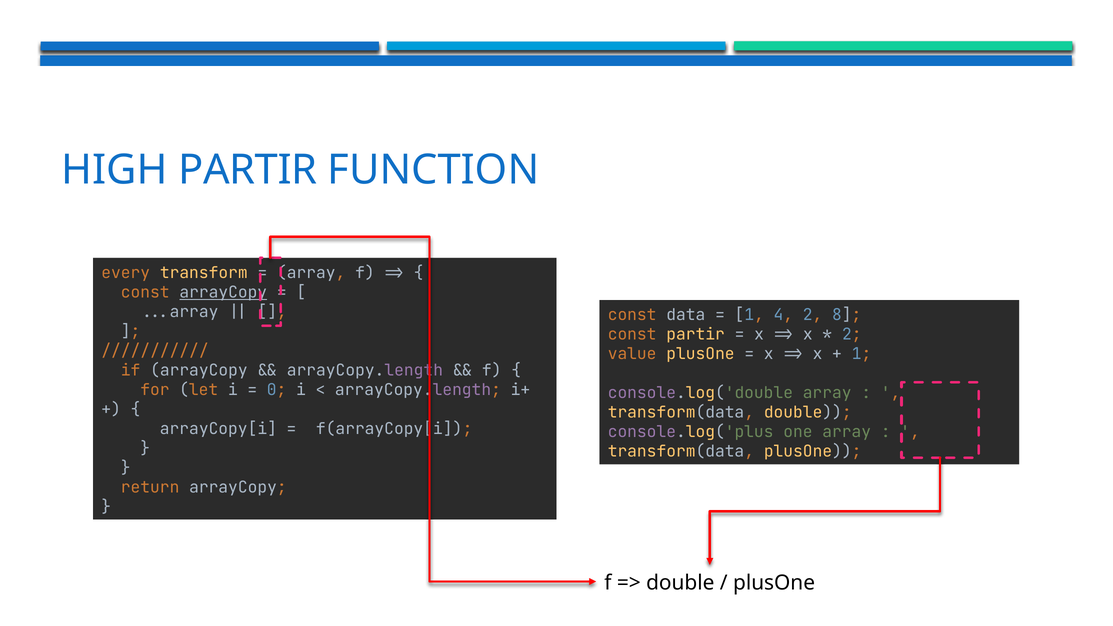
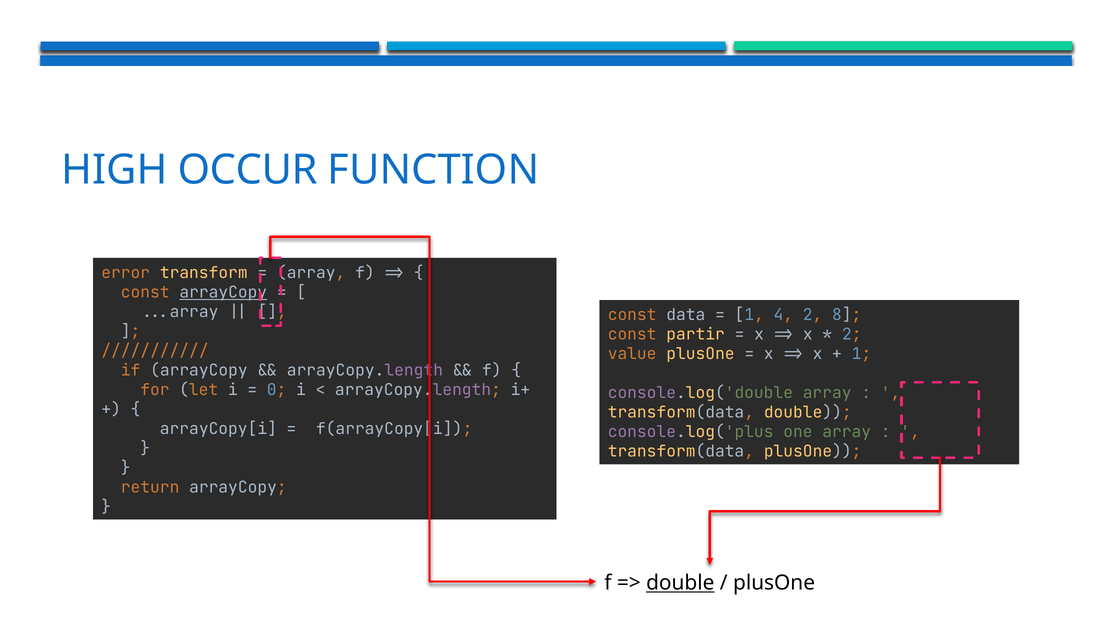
HIGH PARTIR: PARTIR -> OCCUR (248, 170)
every: every -> error (126, 273)
double underline: none -> present (680, 583)
